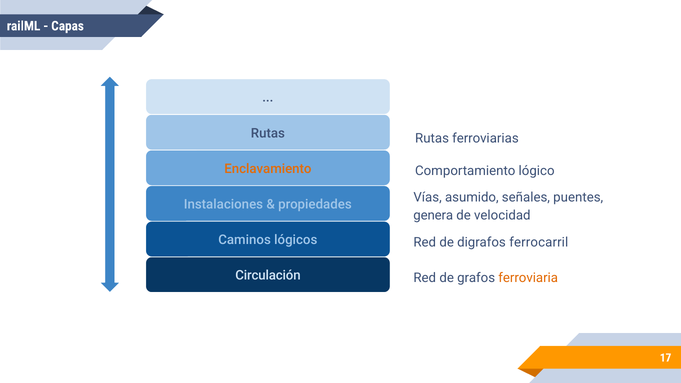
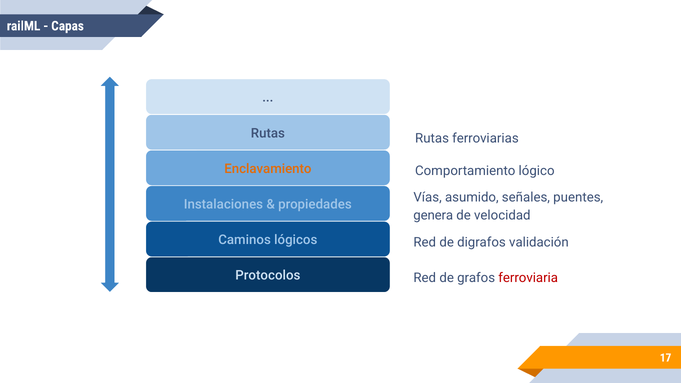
ferrocarril: ferrocarril -> validación (539, 242)
Circulación: Circulación -> Protocolos (268, 276)
ferroviaria colour: orange -> red (528, 278)
